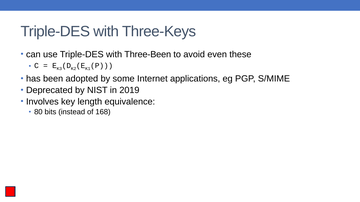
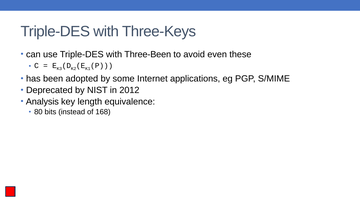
2019: 2019 -> 2012 (129, 90)
Involves: Involves -> Analysis (42, 102)
